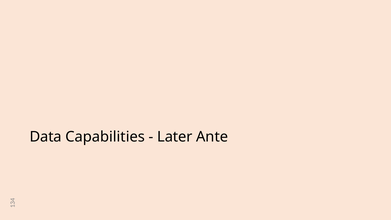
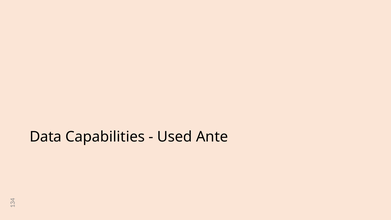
Later: Later -> Used (175, 137)
